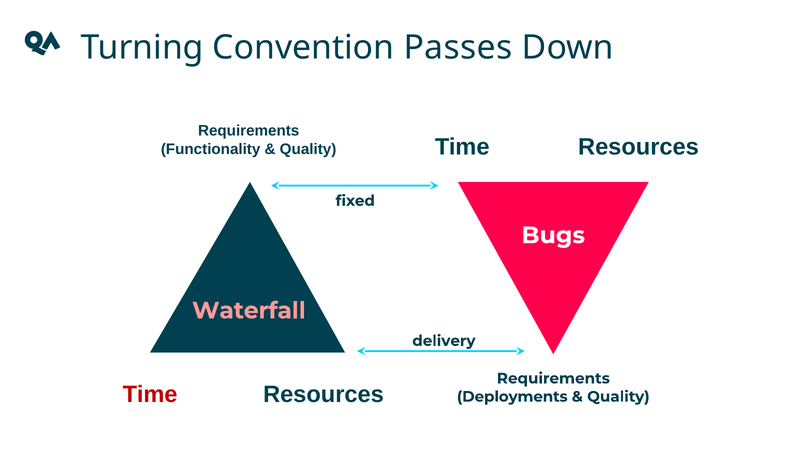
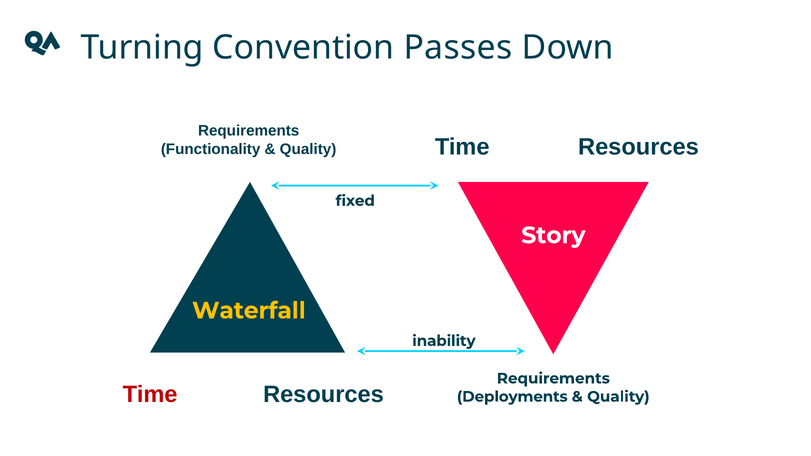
Bugs: Bugs -> Story (553, 235)
Waterfall colour: pink -> yellow (249, 311)
delivery: delivery -> inability (444, 341)
